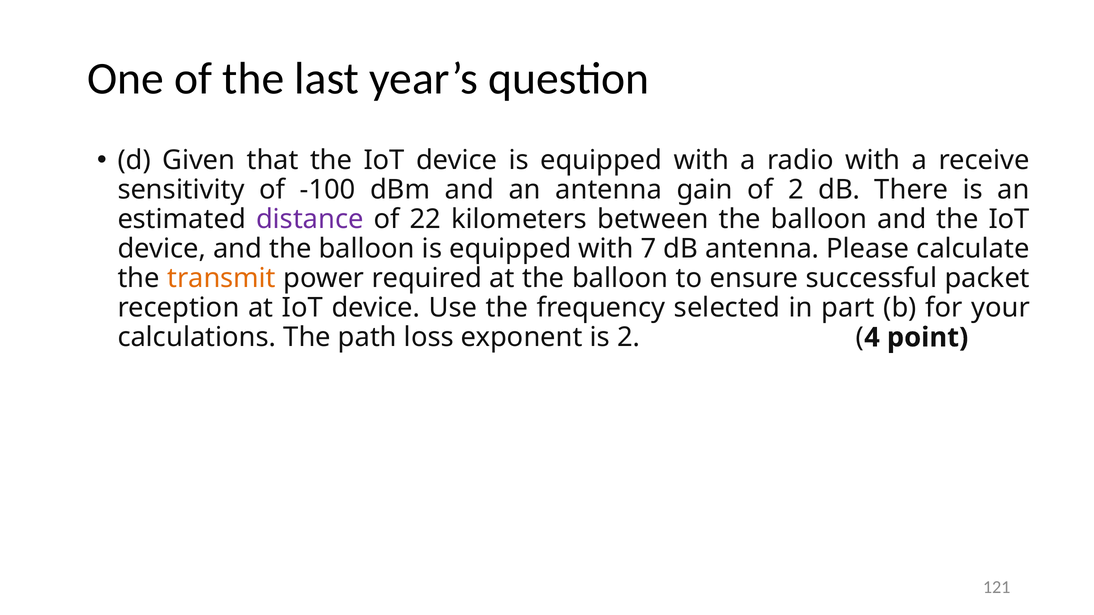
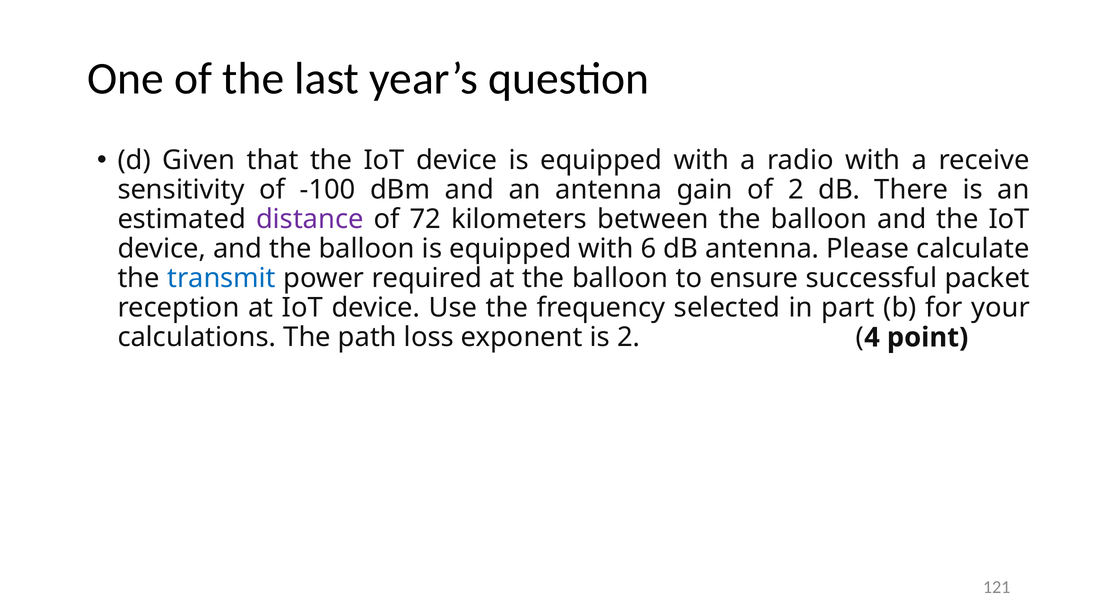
22: 22 -> 72 (425, 219)
7: 7 -> 6 (649, 249)
transmit colour: orange -> blue (221, 279)
